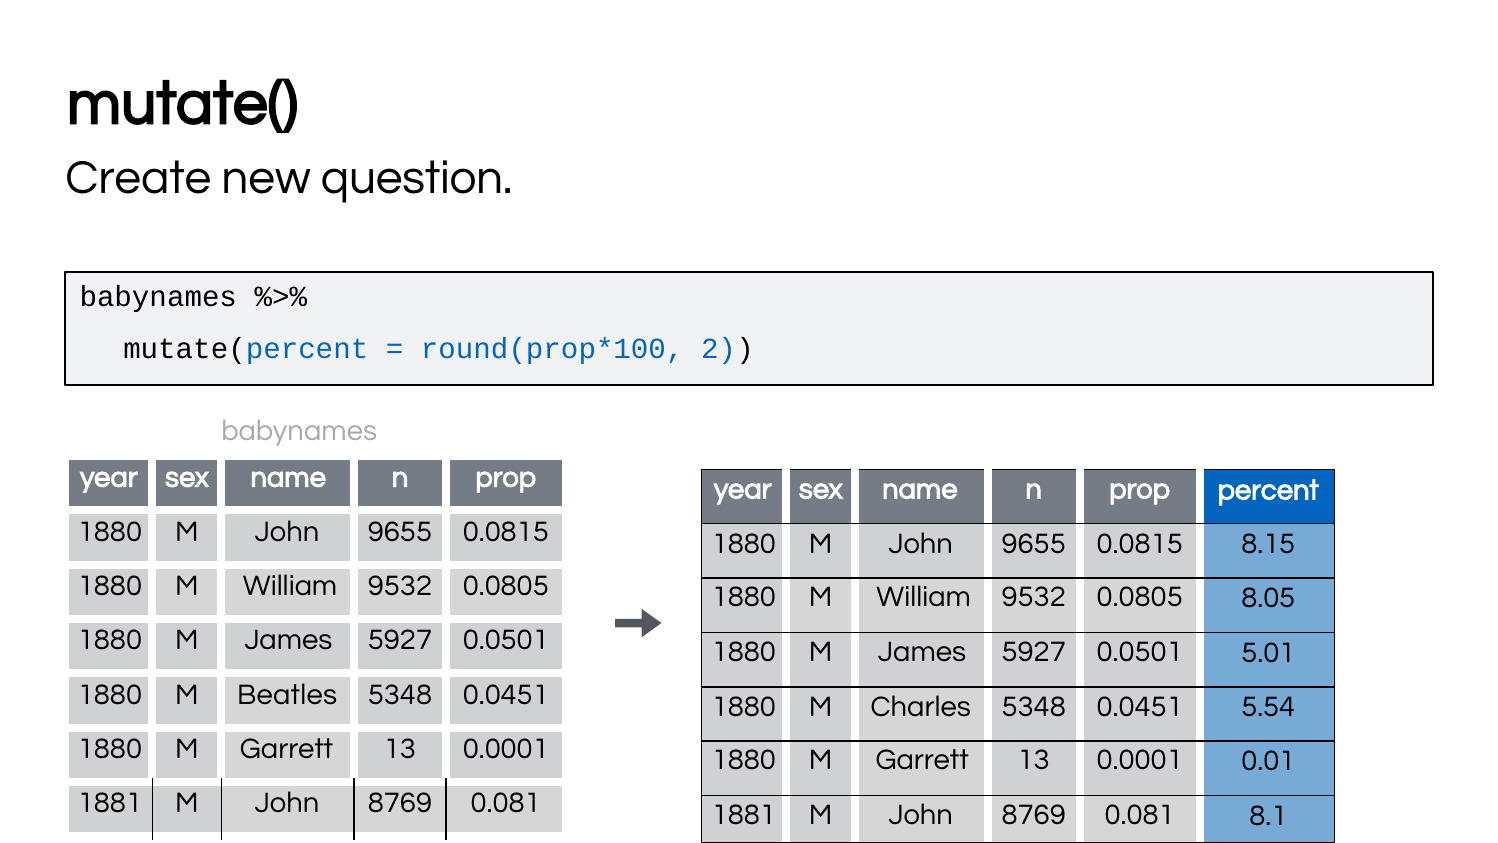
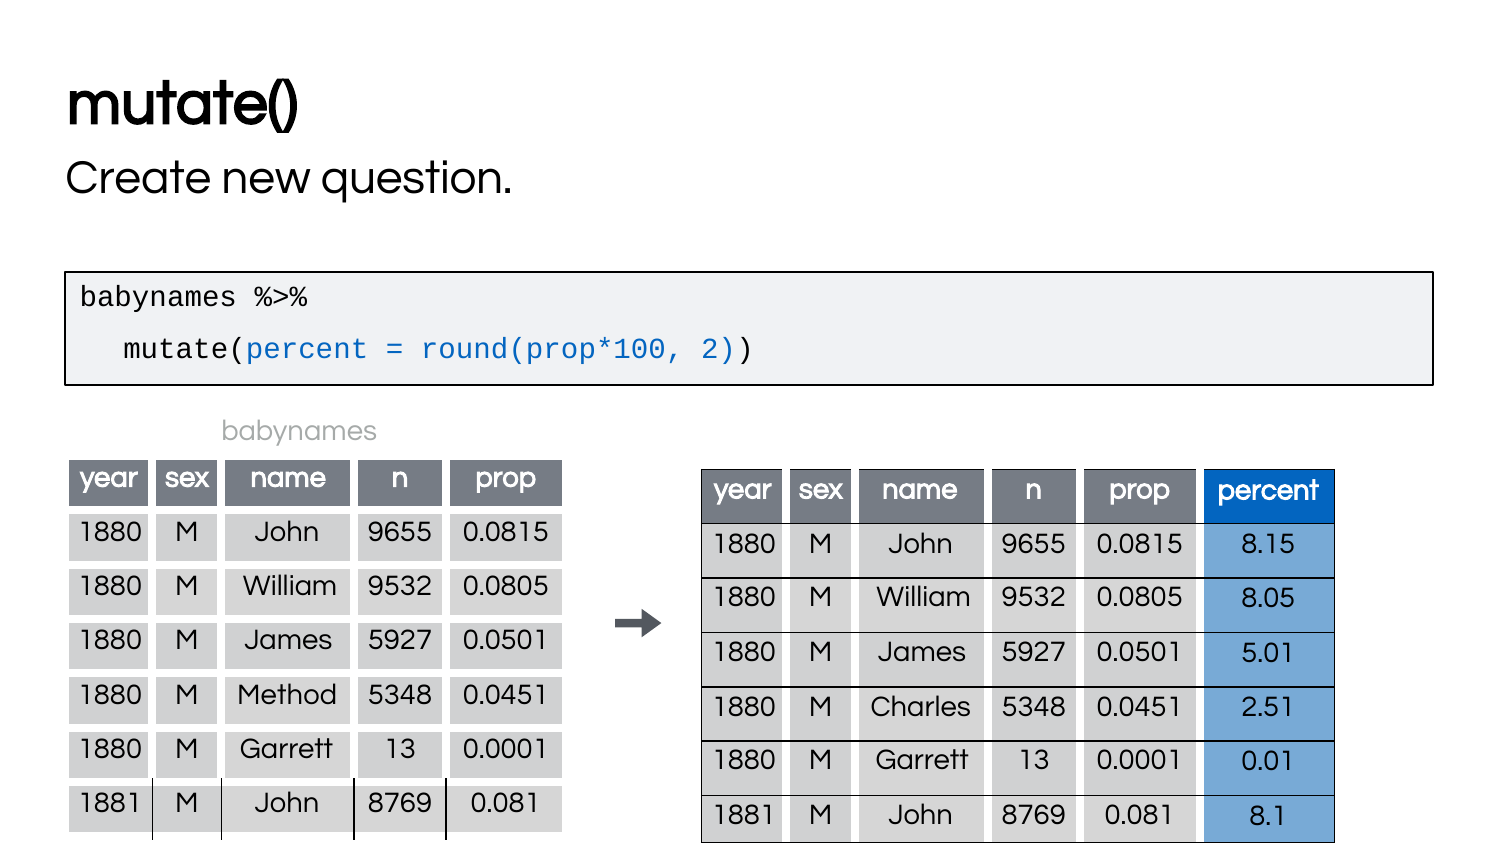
Beatles: Beatles -> Method (287, 694)
5.54: 5.54 -> 2.51 (1268, 707)
